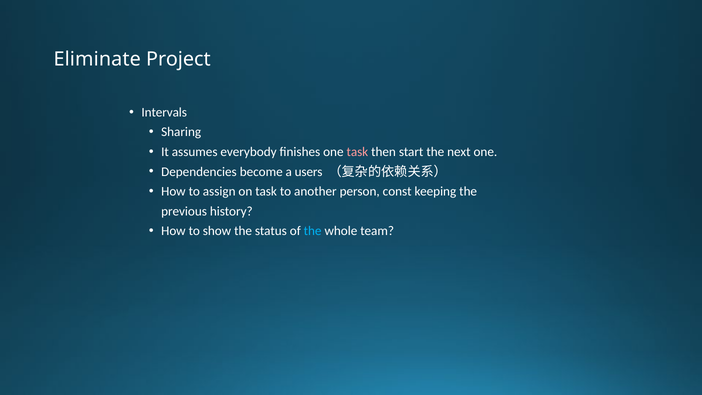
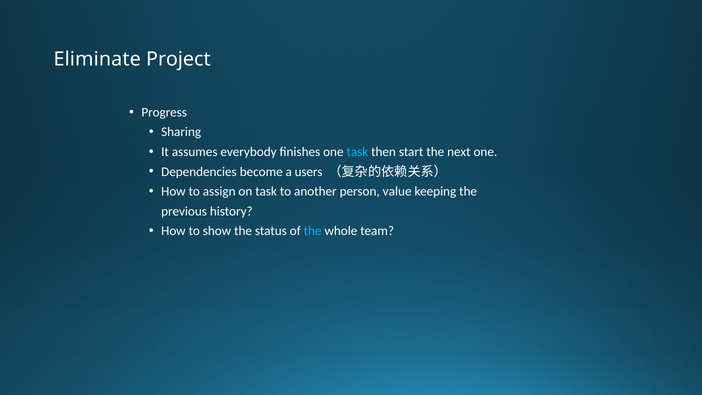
Intervals: Intervals -> Progress (164, 112)
task colour: pink -> light blue (357, 152)
const: const -> value (397, 191)
